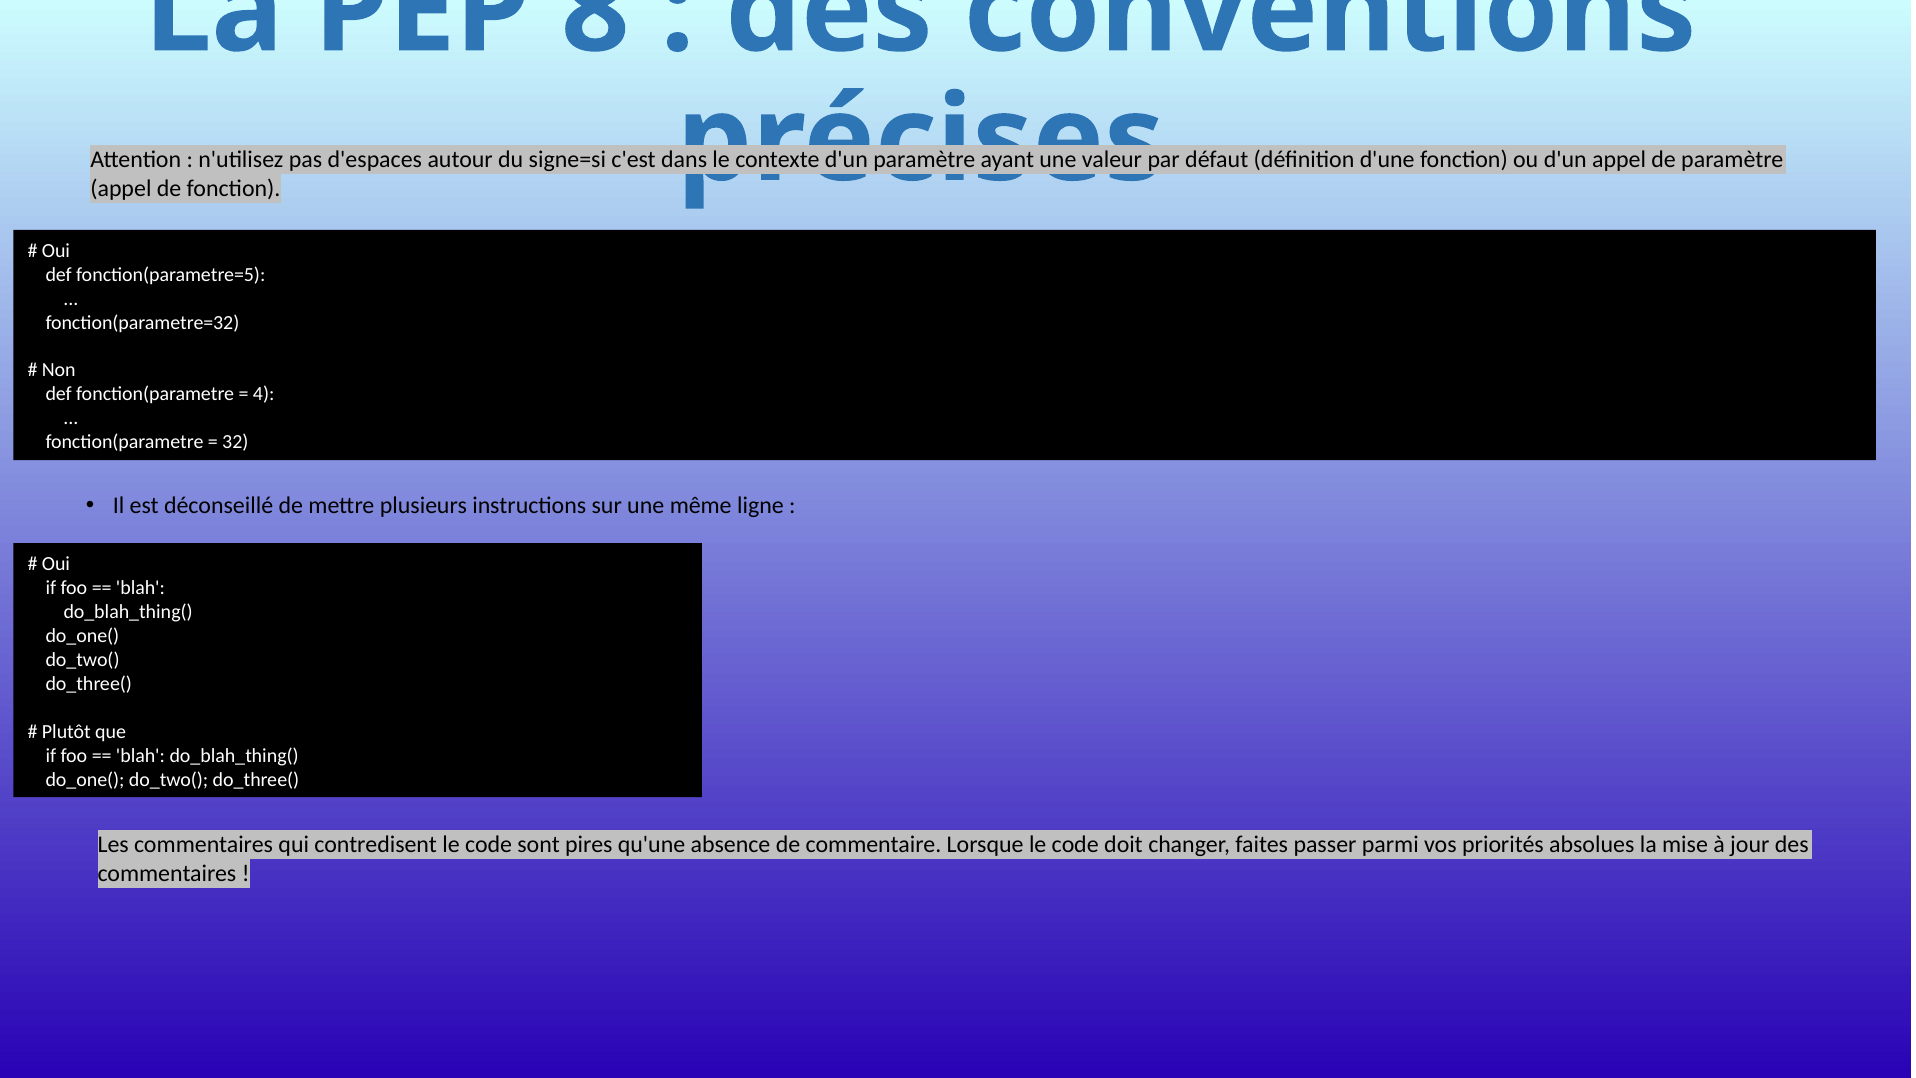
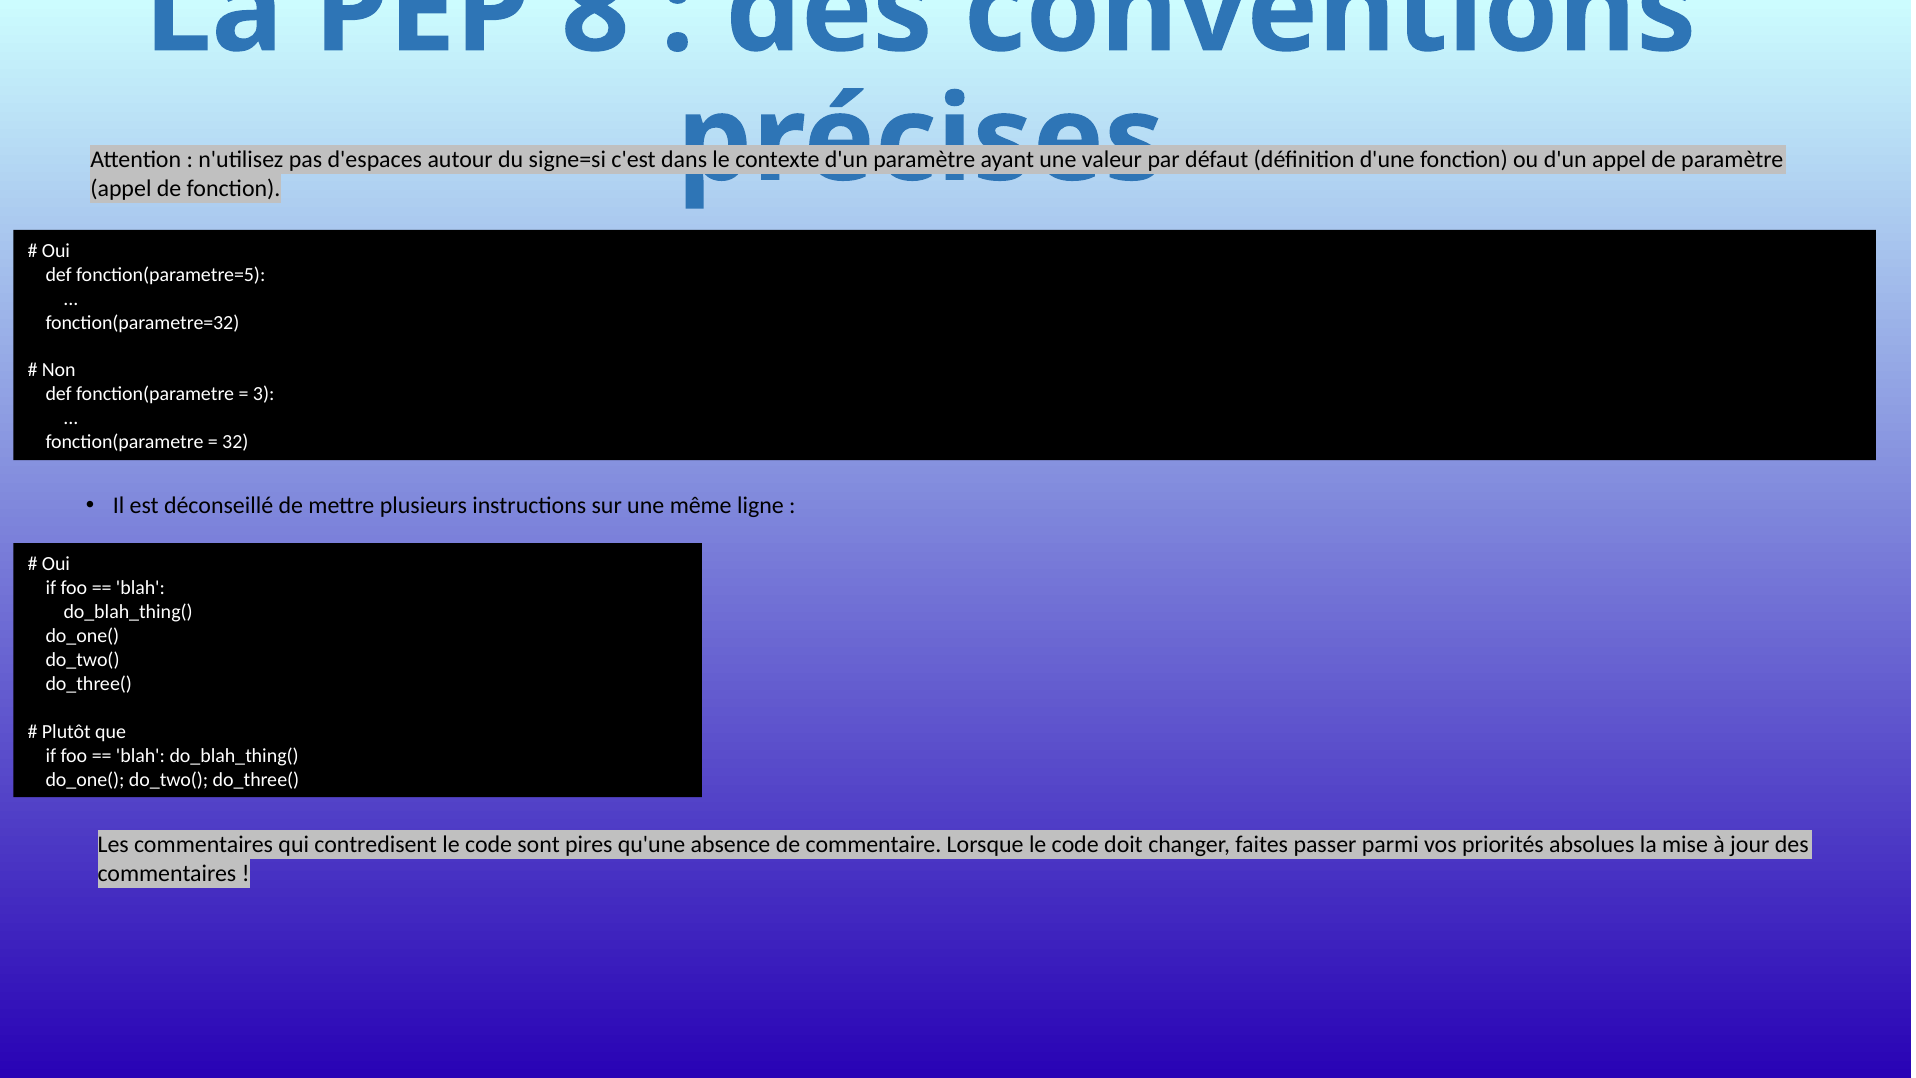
4: 4 -> 3 (264, 394)
